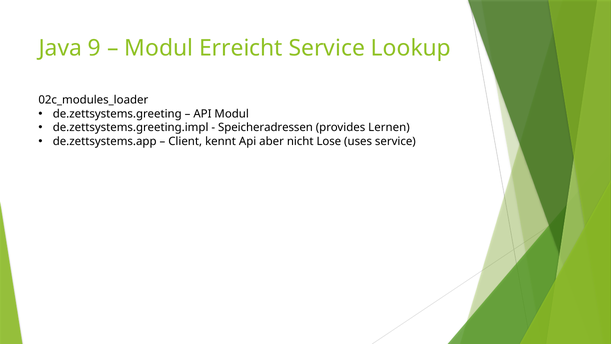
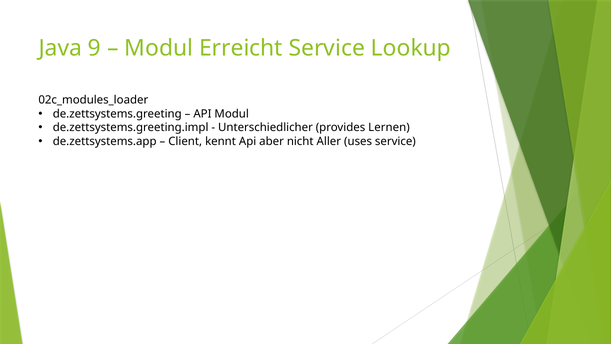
Speicheradressen: Speicheradressen -> Unterschiedlicher (265, 128)
Lose: Lose -> Aller (329, 141)
